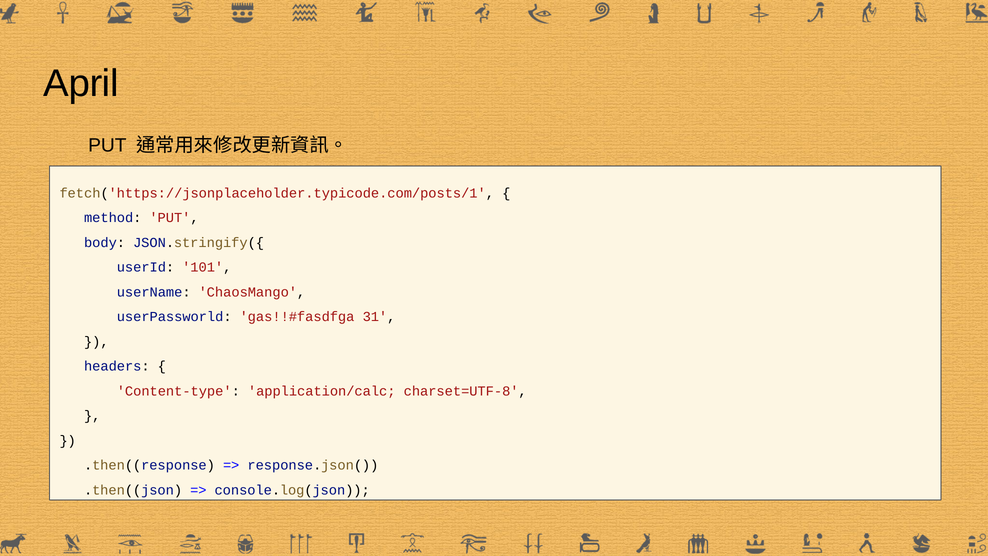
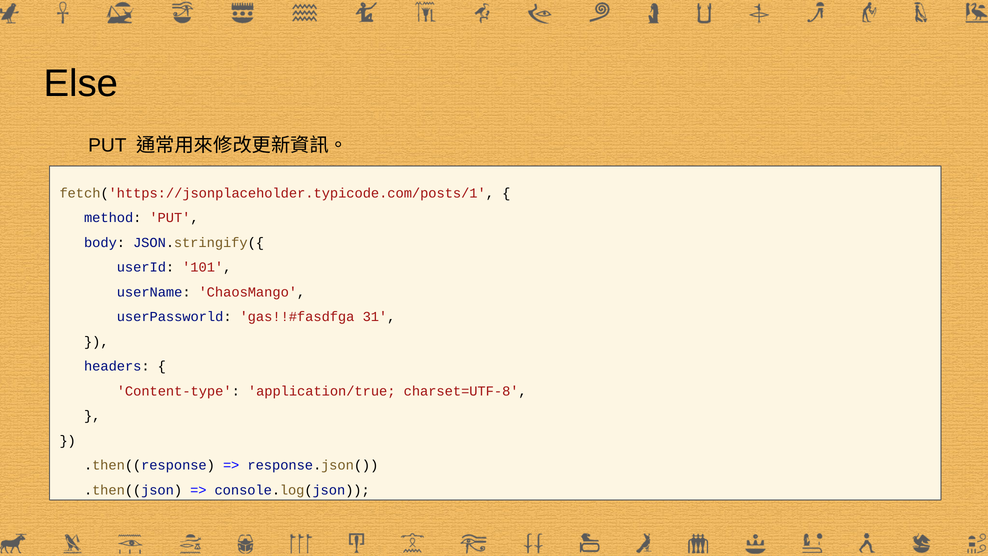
April: April -> Else (81, 84)
application/calc: application/calc -> application/true (322, 391)
